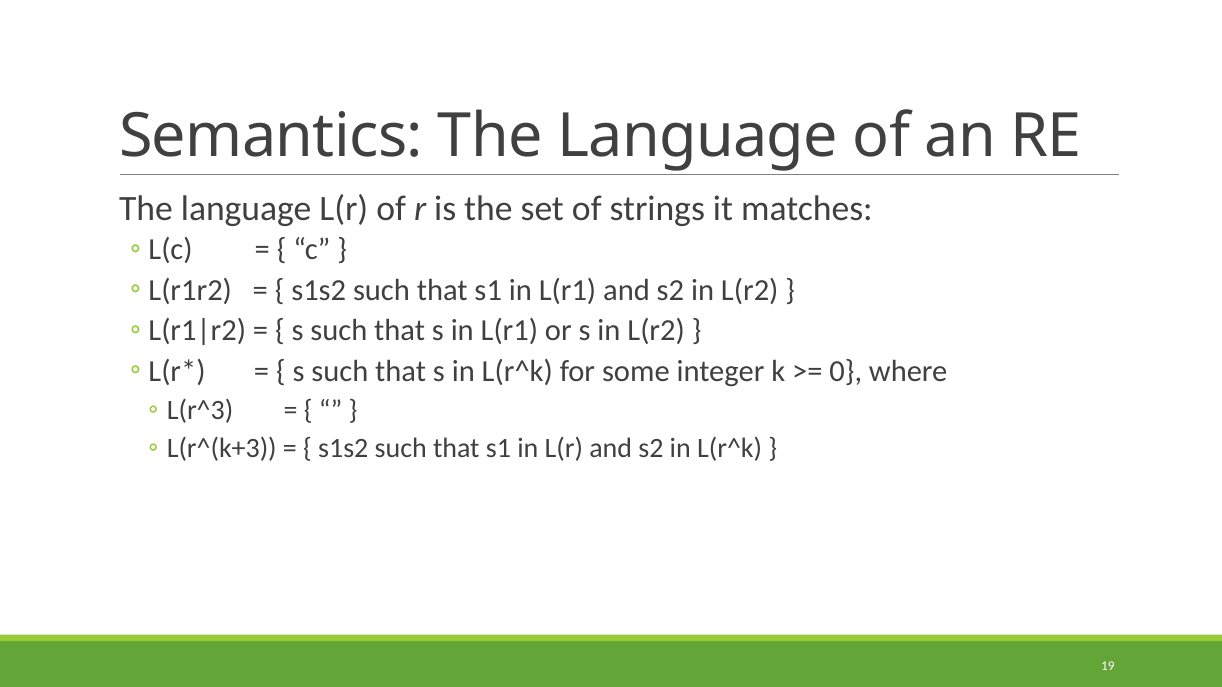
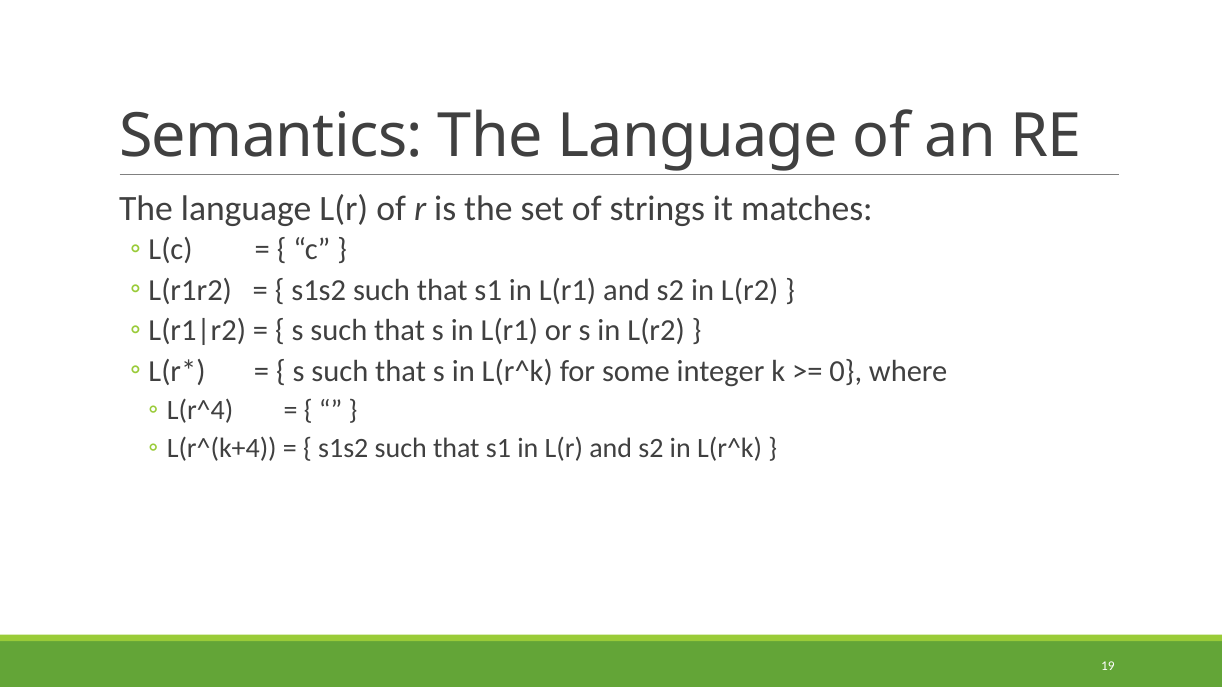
L(r^3: L(r^3 -> L(r^4 (200, 411)
L(r^(k+3: L(r^(k+3 -> L(r^(k+4 (222, 448)
